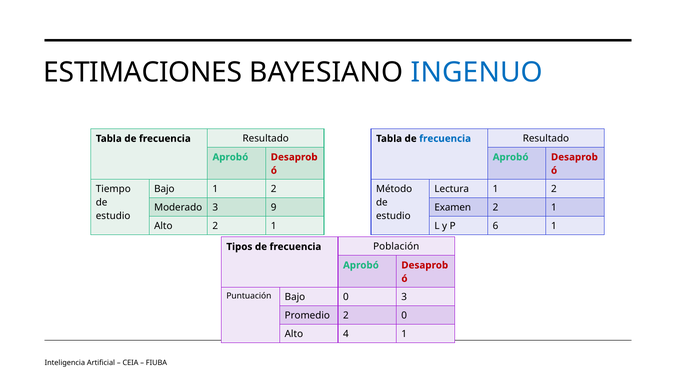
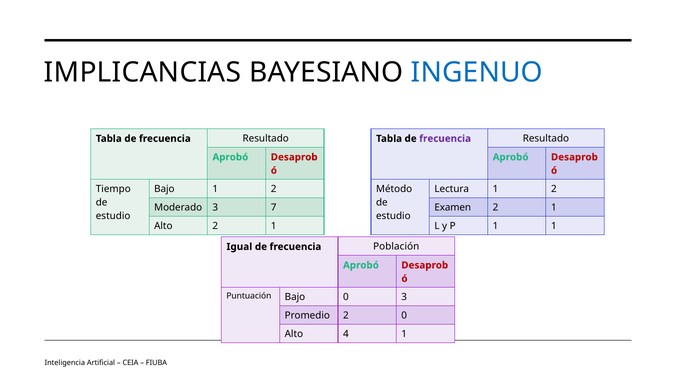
ESTIMACIONES: ESTIMACIONES -> IMPLICANCIAS (143, 73)
frecuencia colour: blue -> purple (445, 139)
9: 9 -> 7 (274, 208)
P 6: 6 -> 1 (496, 226)
Tipos: Tipos -> Igual (239, 247)
